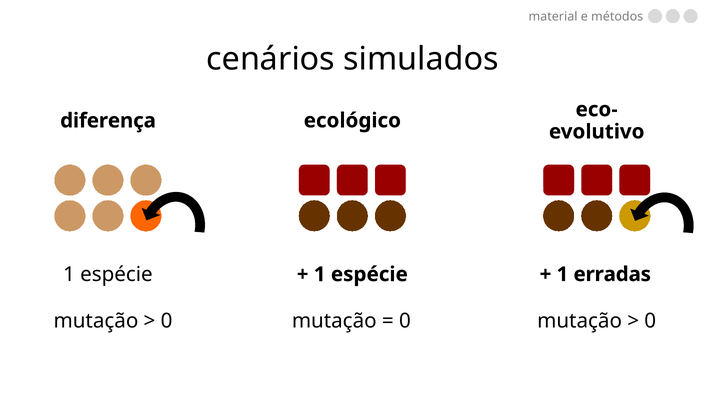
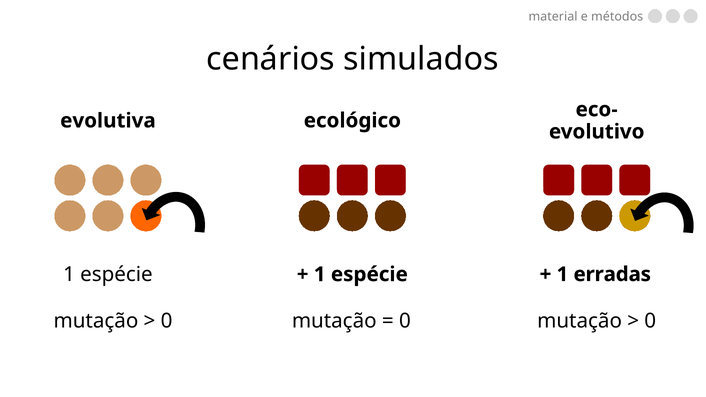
diferença: diferença -> evolutiva (108, 121)
